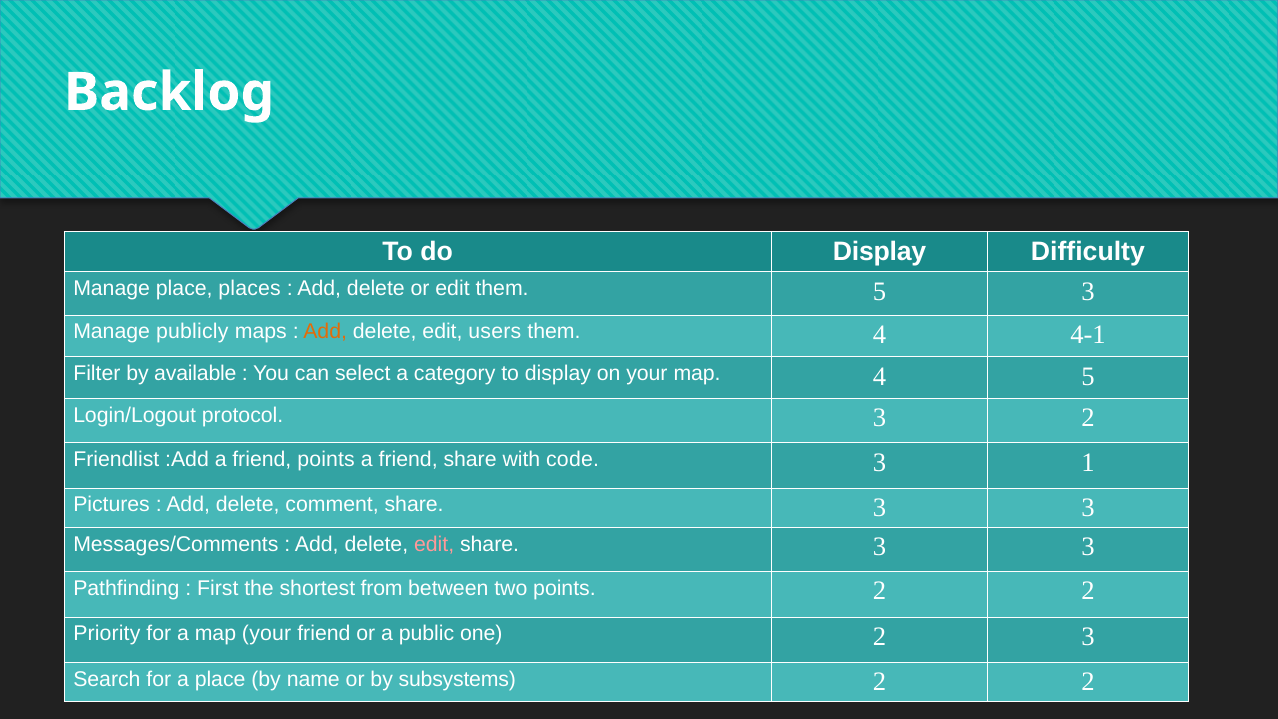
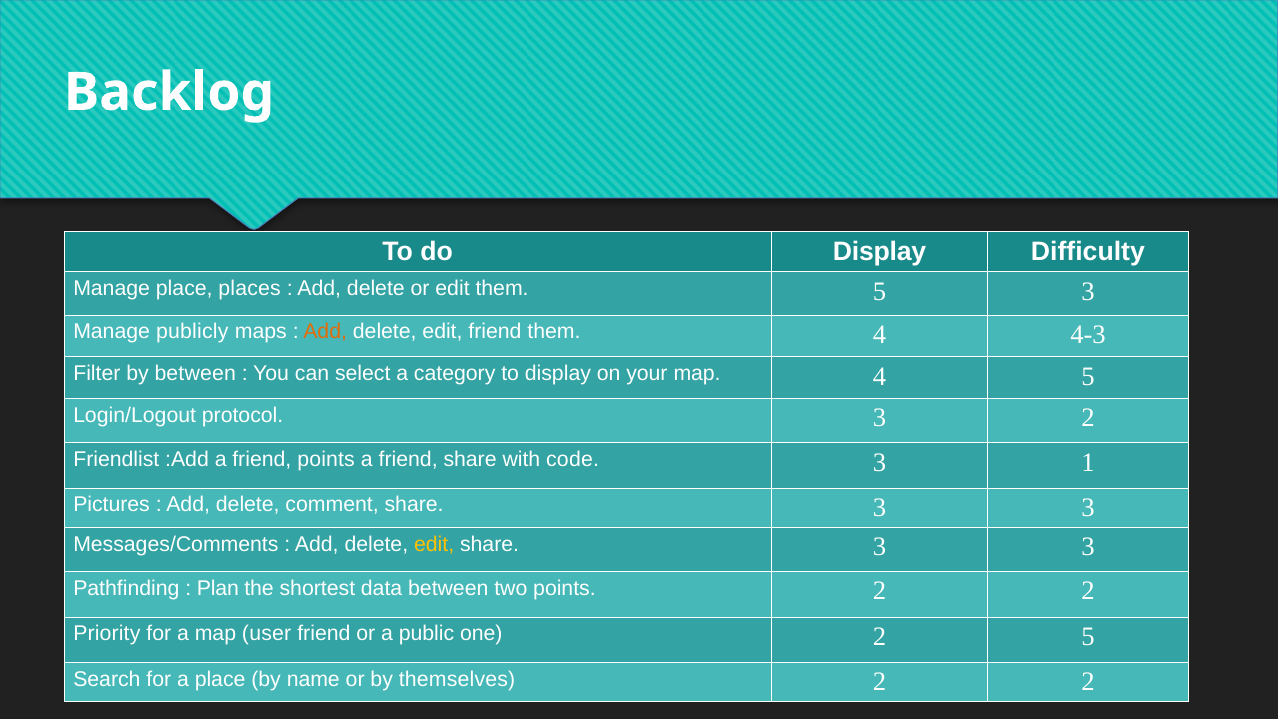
edit users: users -> friend (495, 332)
4-1: 4-1 -> 4-3 (1088, 335)
by available: available -> between (195, 373)
edit colour: pink -> yellow (434, 544)
First: First -> Plan (218, 588)
from: from -> data (382, 588)
map your: your -> user (267, 633)
2 3: 3 -> 5 (1088, 636)
subsystems: subsystems -> themselves (457, 679)
